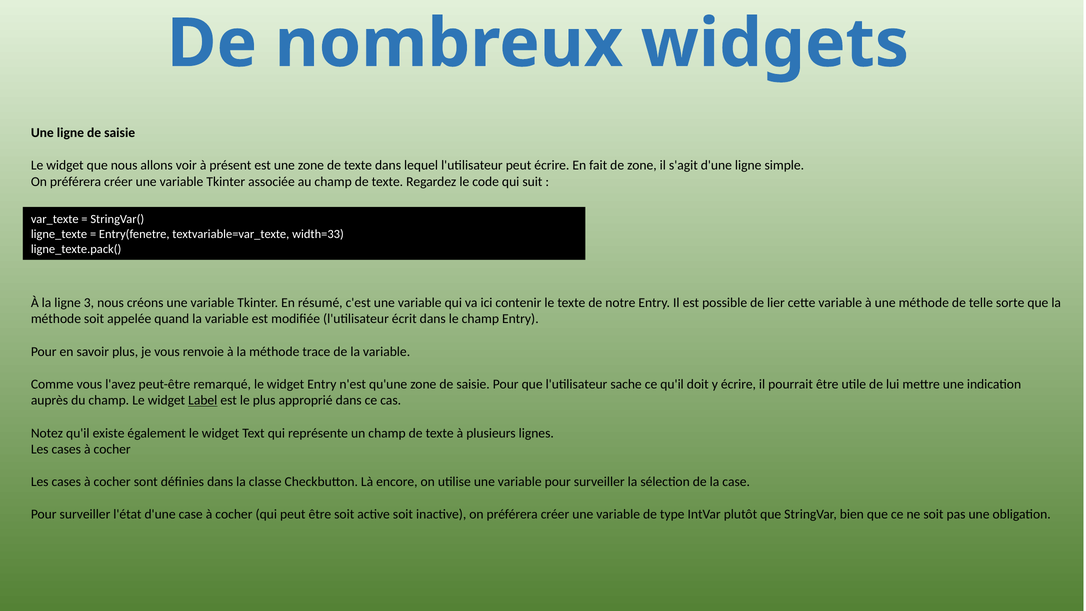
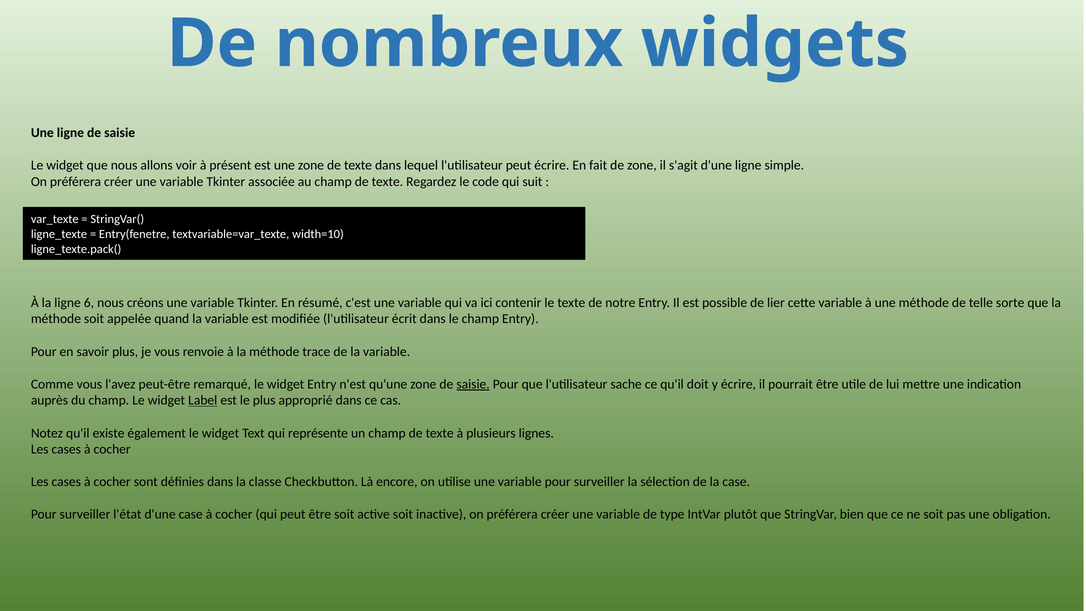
width=33: width=33 -> width=10 (318, 234)
3: 3 -> 6 (89, 303)
saisie underline: none -> present (473, 384)
